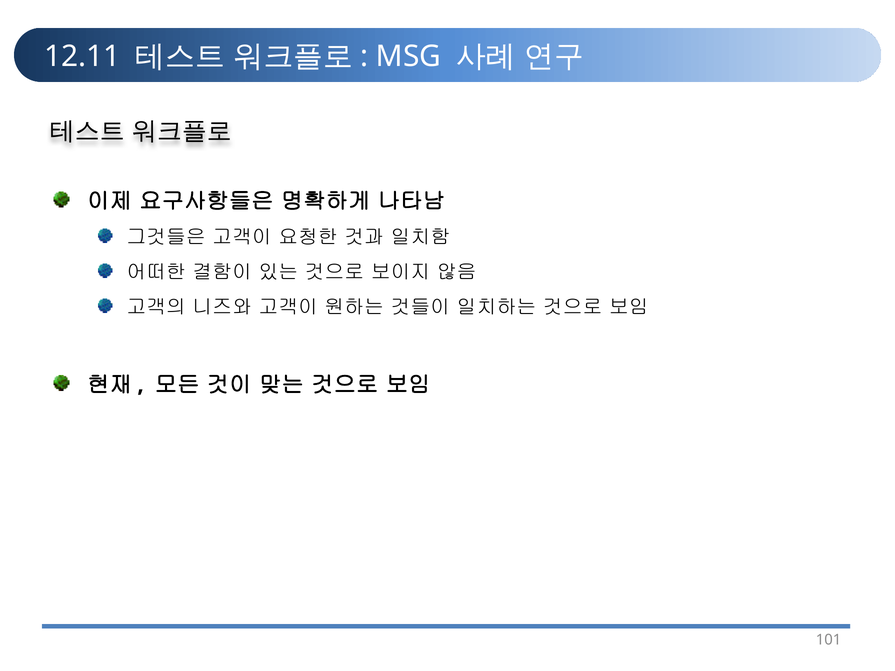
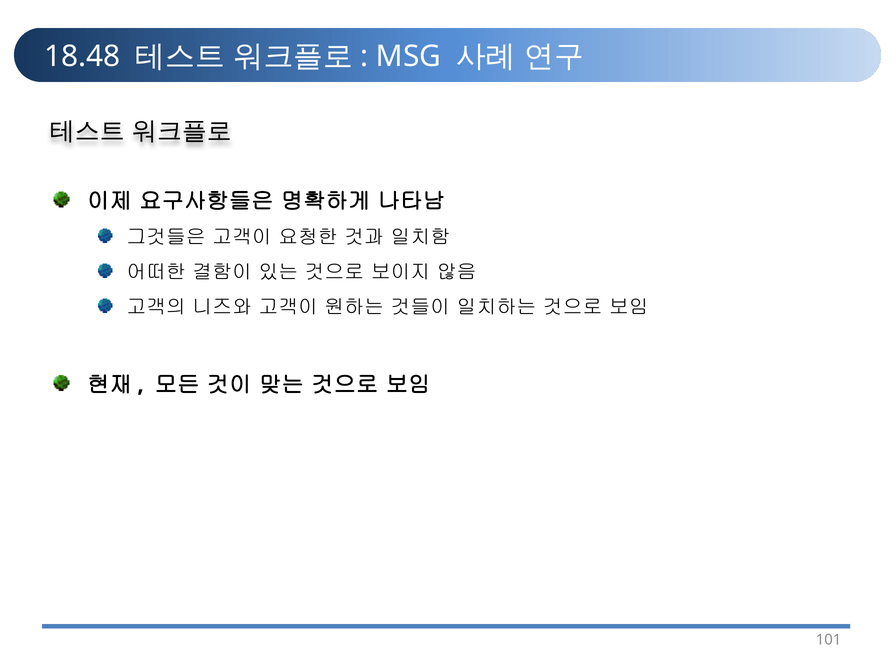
12.11: 12.11 -> 18.48 (82, 56)
